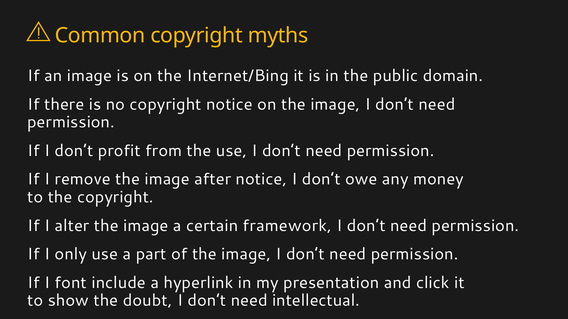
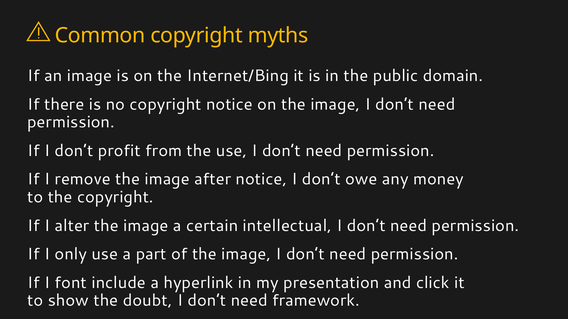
framework: framework -> intellectual (287, 226)
intellectual: intellectual -> framework (316, 301)
